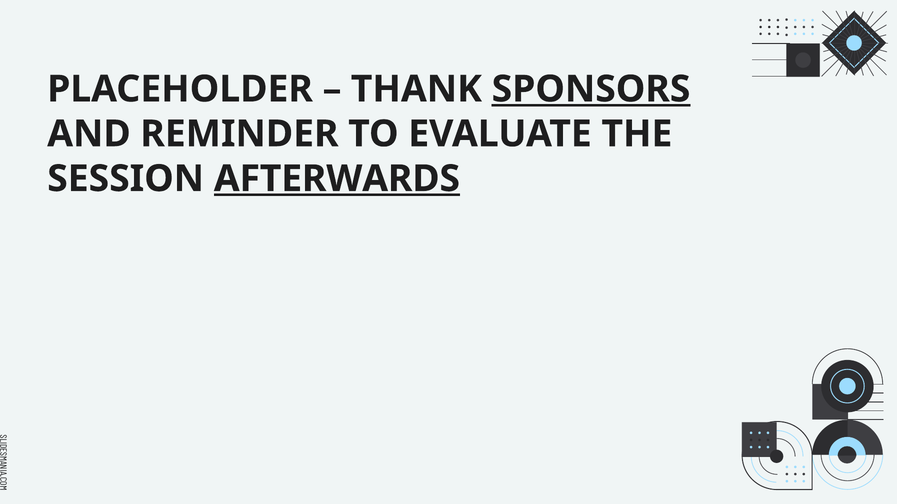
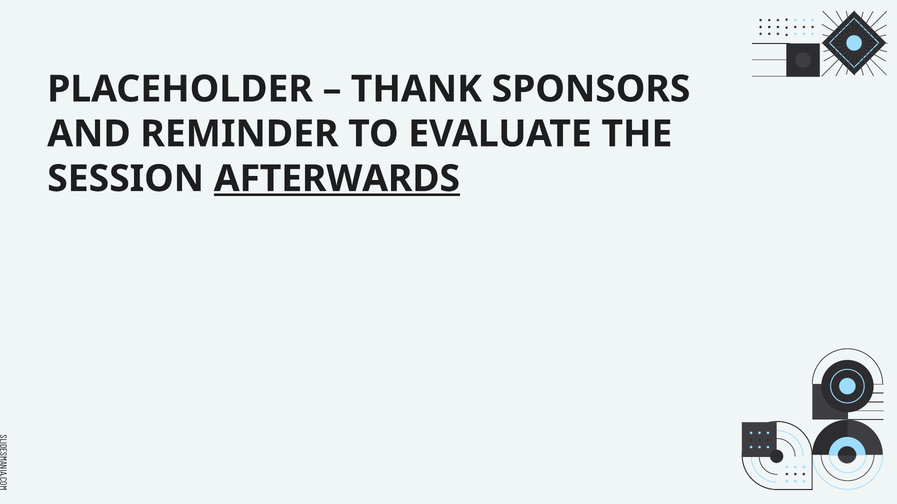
SPONSORS underline: present -> none (591, 89)
